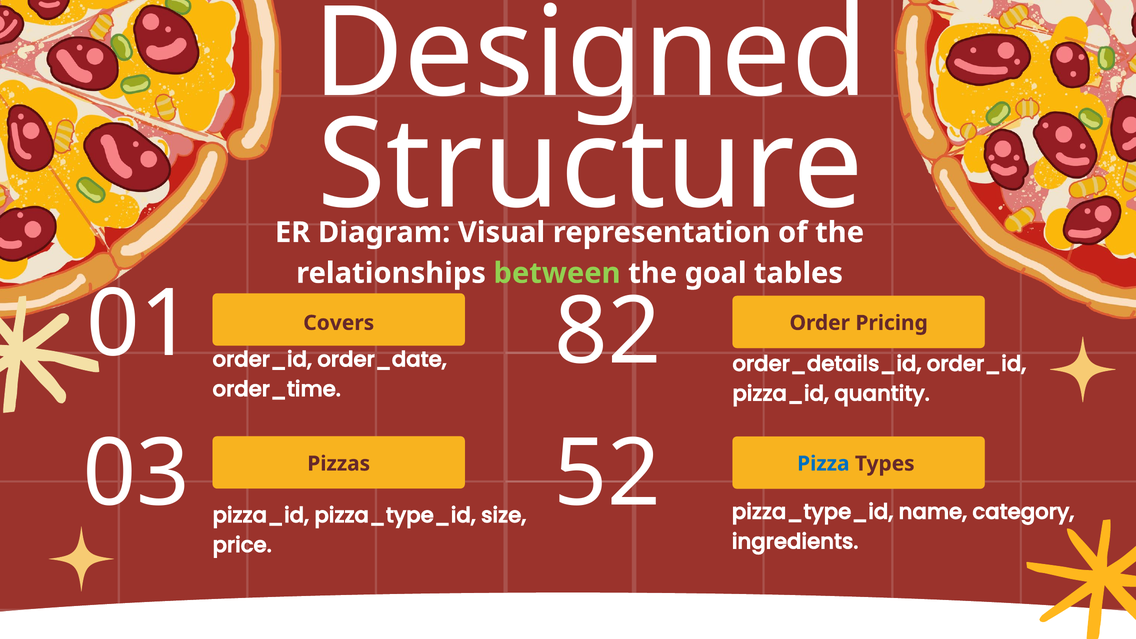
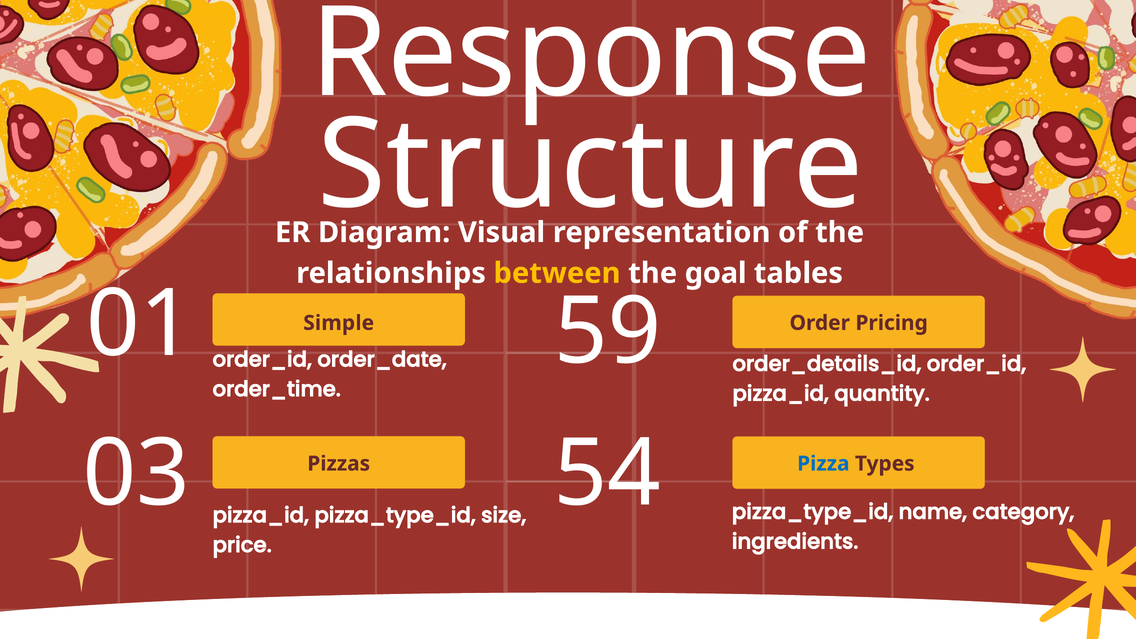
Designed: Designed -> Response (591, 54)
between colour: light green -> yellow (557, 273)
82: 82 -> 59 (608, 332)
Covers: Covers -> Simple (339, 323)
52: 52 -> 54 (607, 474)
